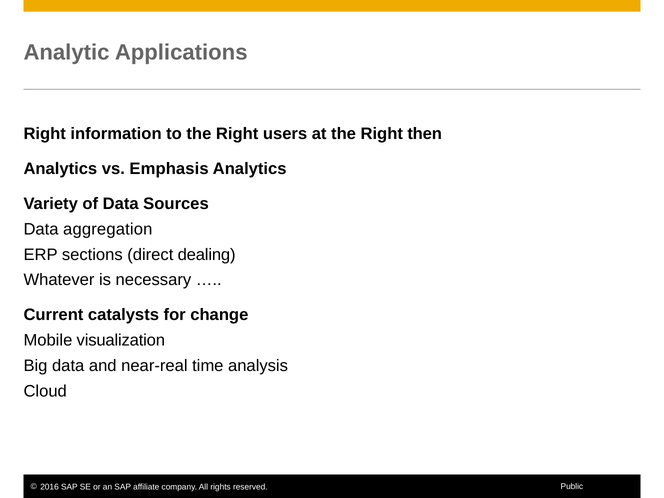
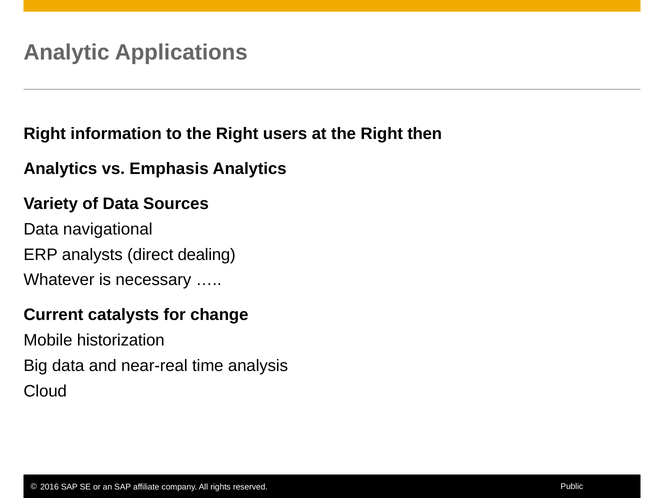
aggregation: aggregation -> navigational (108, 229)
sections: sections -> analysts (92, 255)
visualization: visualization -> historization (121, 340)
